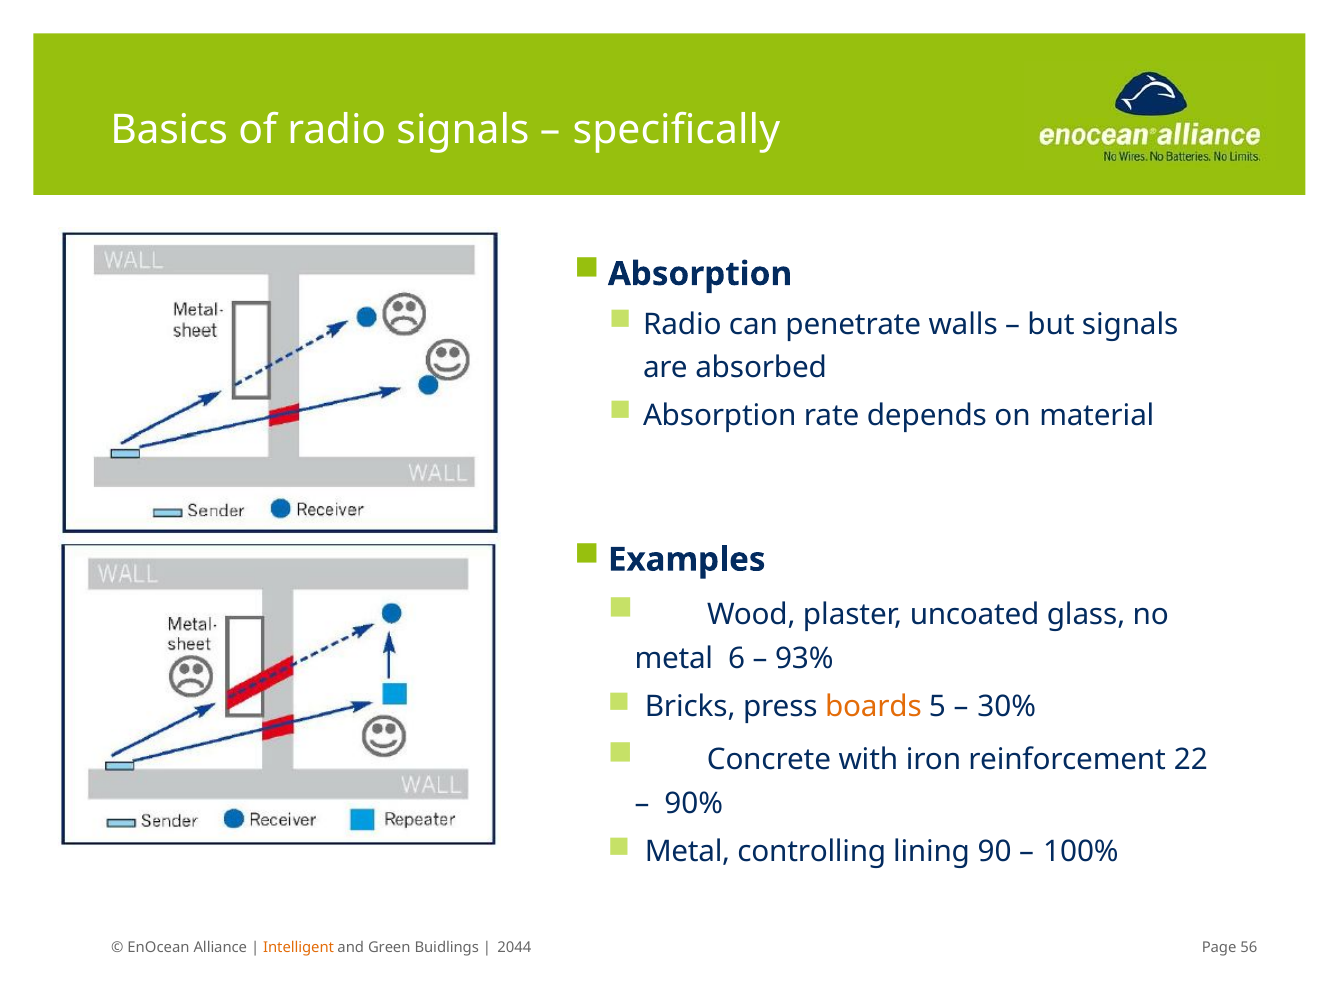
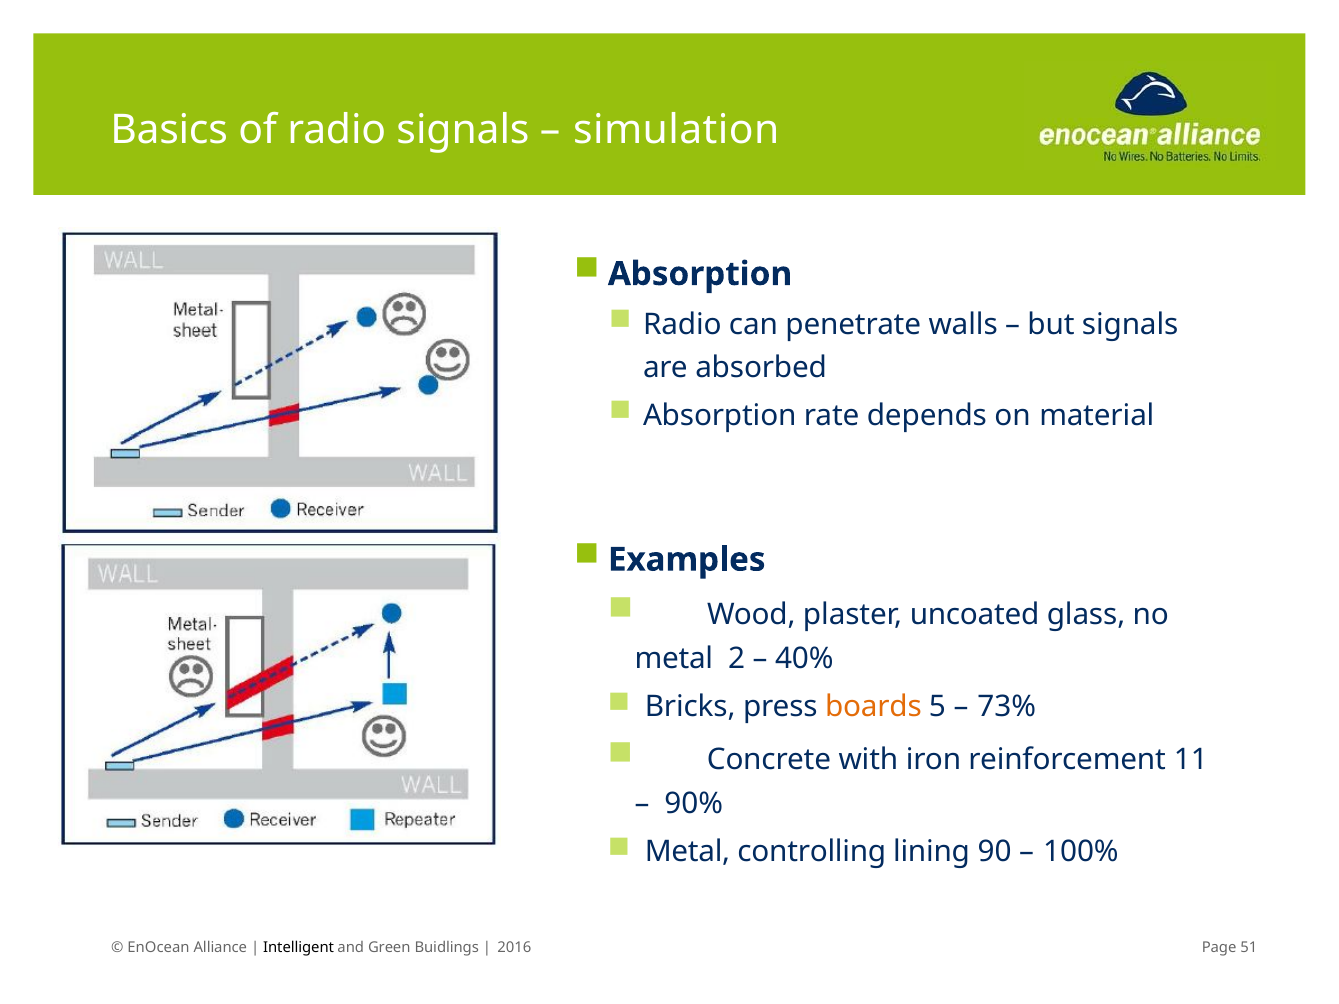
specifically: specifically -> simulation (676, 130)
6: 6 -> 2 (737, 659)
93%: 93% -> 40% (804, 659)
30%: 30% -> 73% (1007, 707)
22: 22 -> 11 (1191, 760)
Intelligent colour: orange -> black (299, 948)
2044: 2044 -> 2016 (514, 948)
56: 56 -> 51 (1249, 948)
